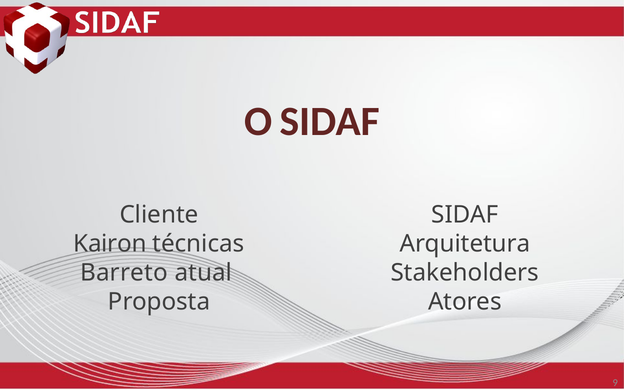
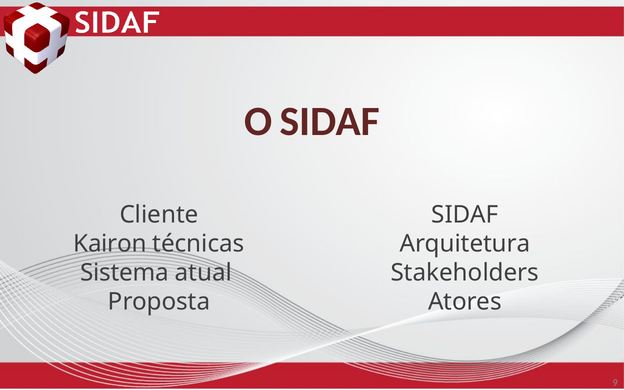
Barreto: Barreto -> Sistema (124, 273)
